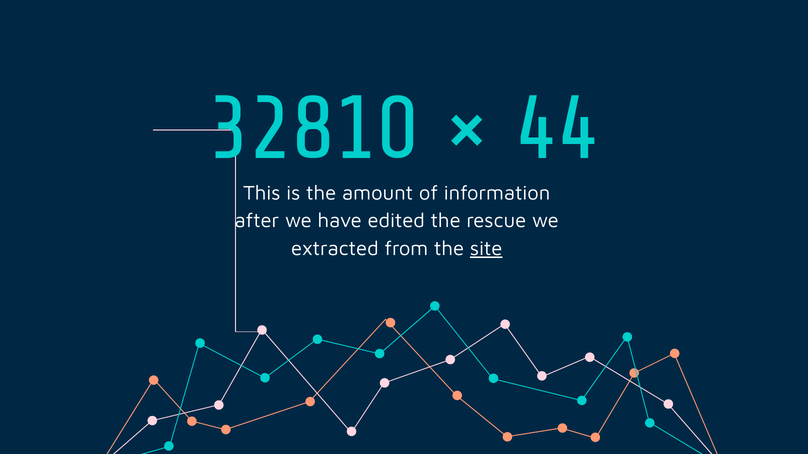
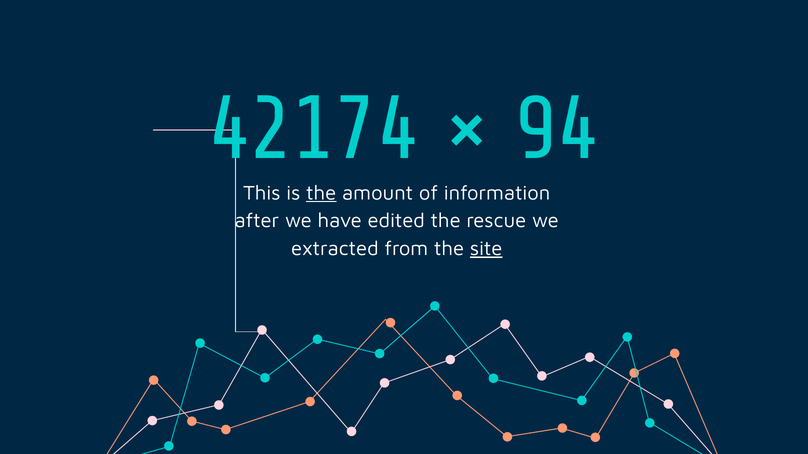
32810: 32810 -> 42174 (314, 129)
44: 44 -> 94 (557, 129)
the underline: none -> present (321, 193)
